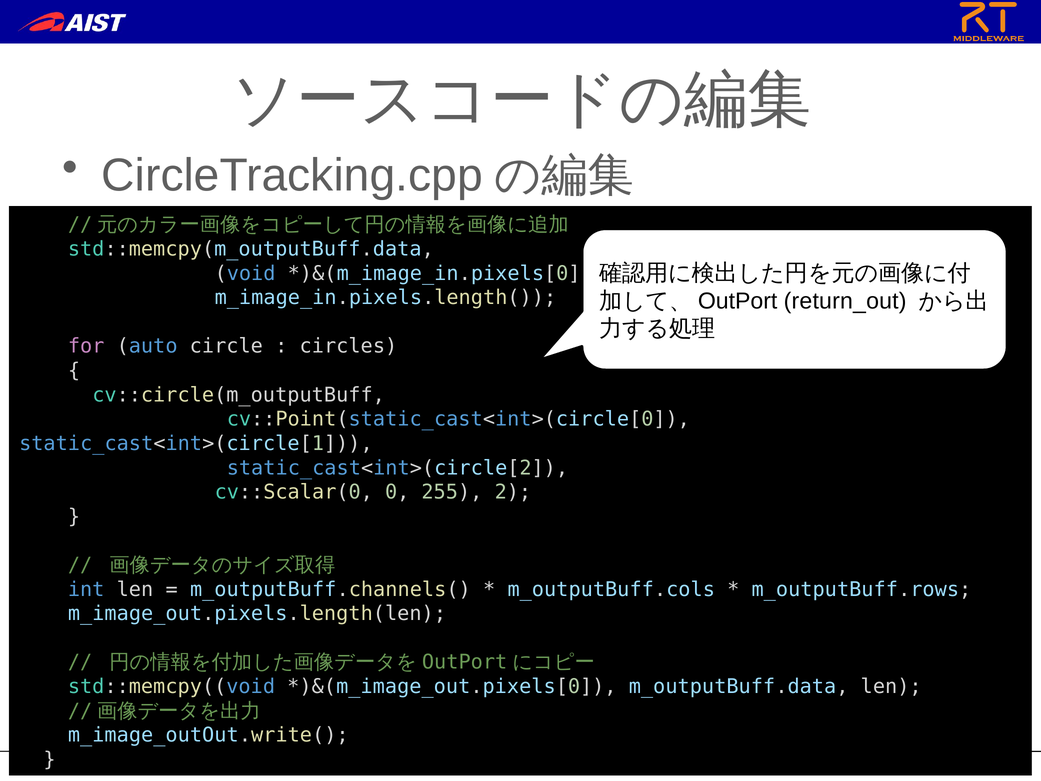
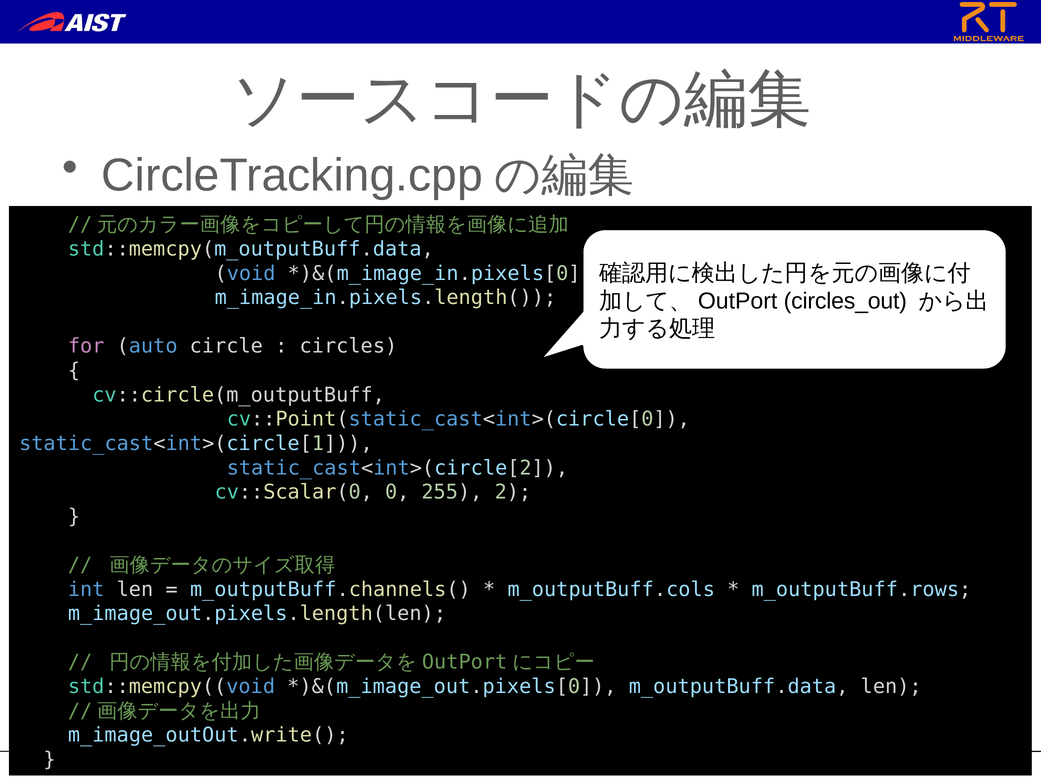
return_out: return_out -> circles_out (845, 301)
